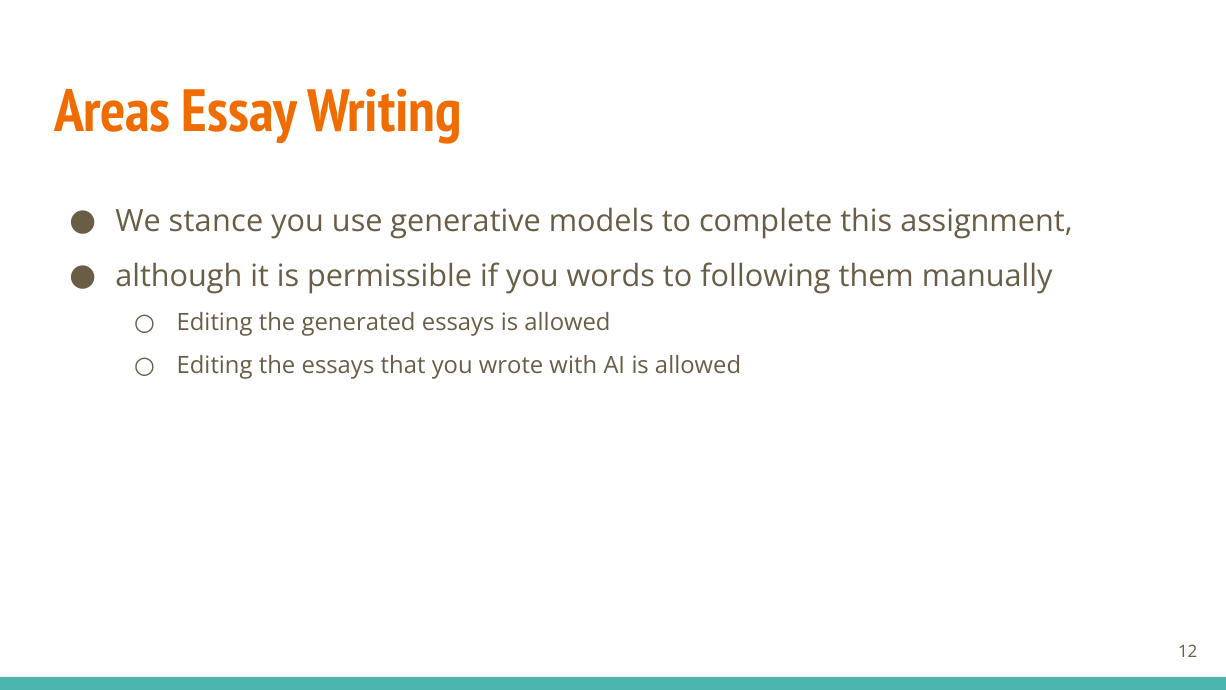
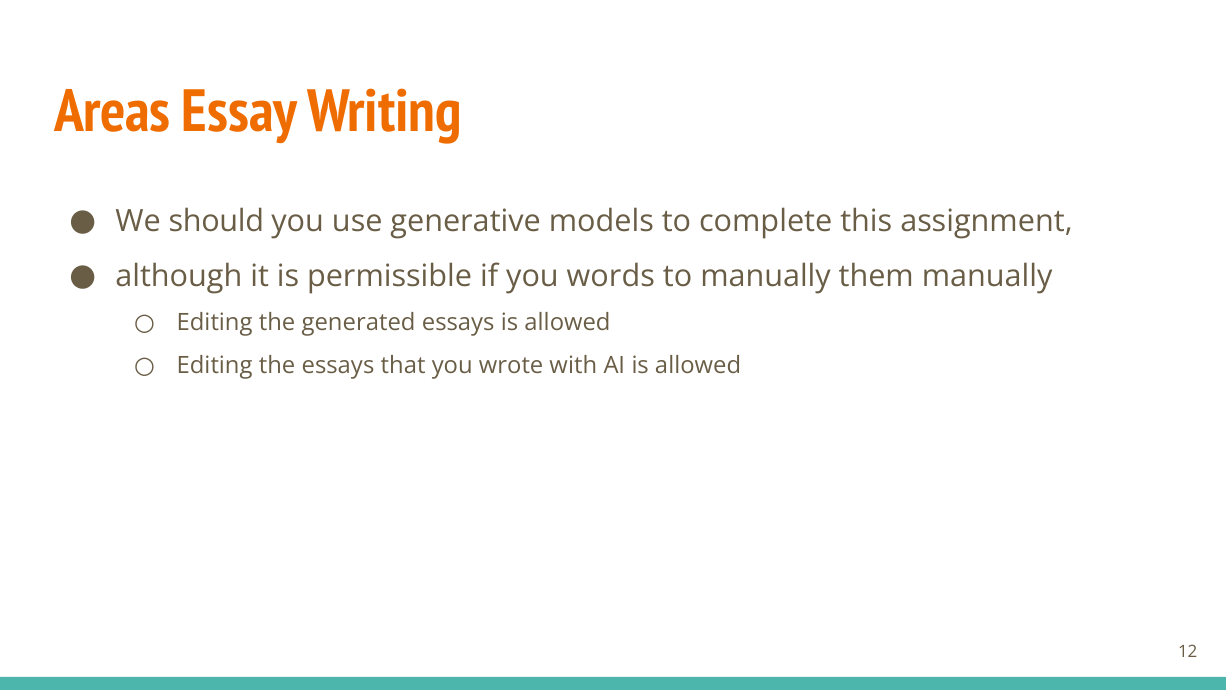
stance: stance -> should (216, 221)
to following: following -> manually (766, 276)
